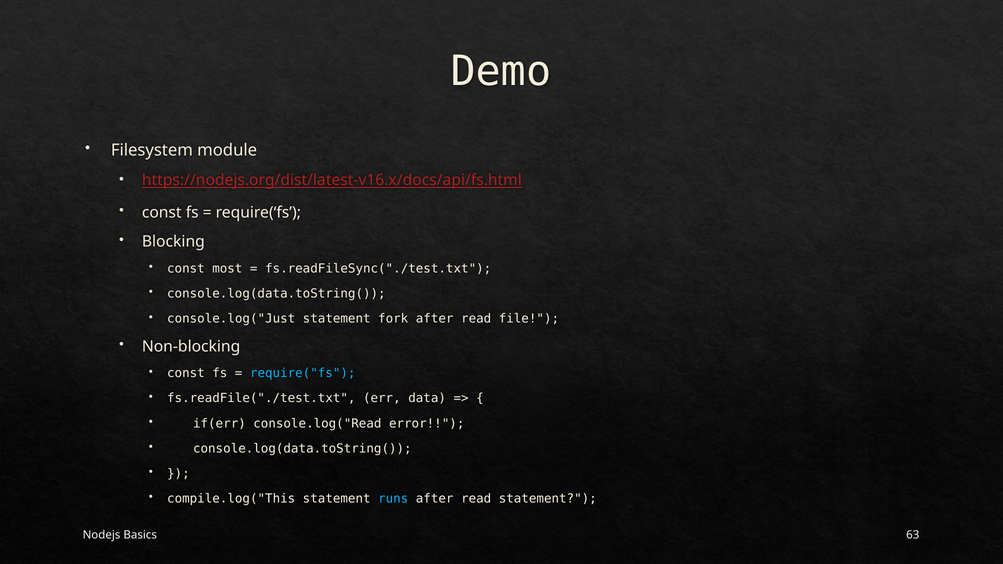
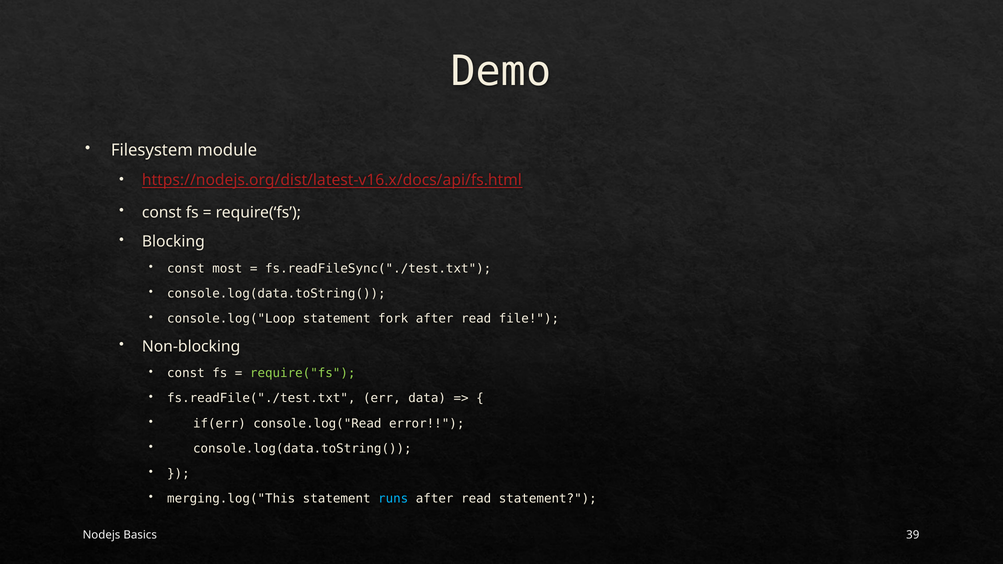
console.log("Just: console.log("Just -> console.log("Loop (231, 319)
require("fs colour: light blue -> light green (303, 373)
compile.log("This: compile.log("This -> merging.log("This (231, 499)
63: 63 -> 39 (913, 535)
